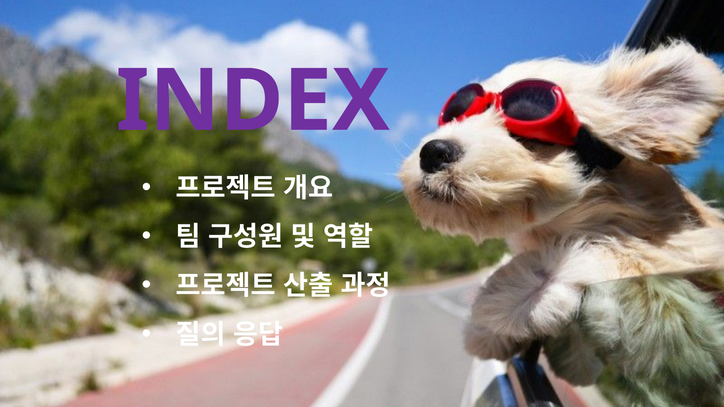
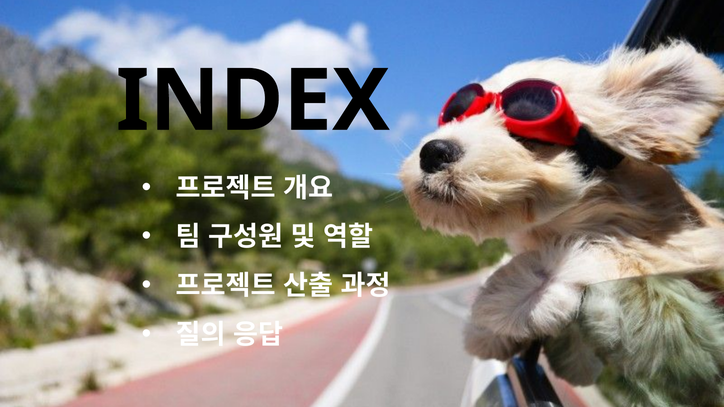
INDEX colour: purple -> black (253, 101)
